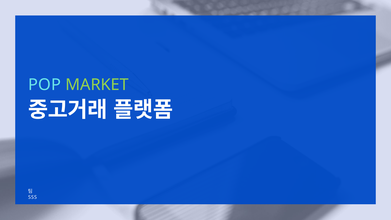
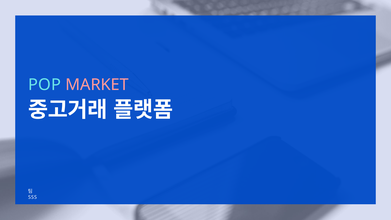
MARKET colour: light green -> pink (97, 85)
